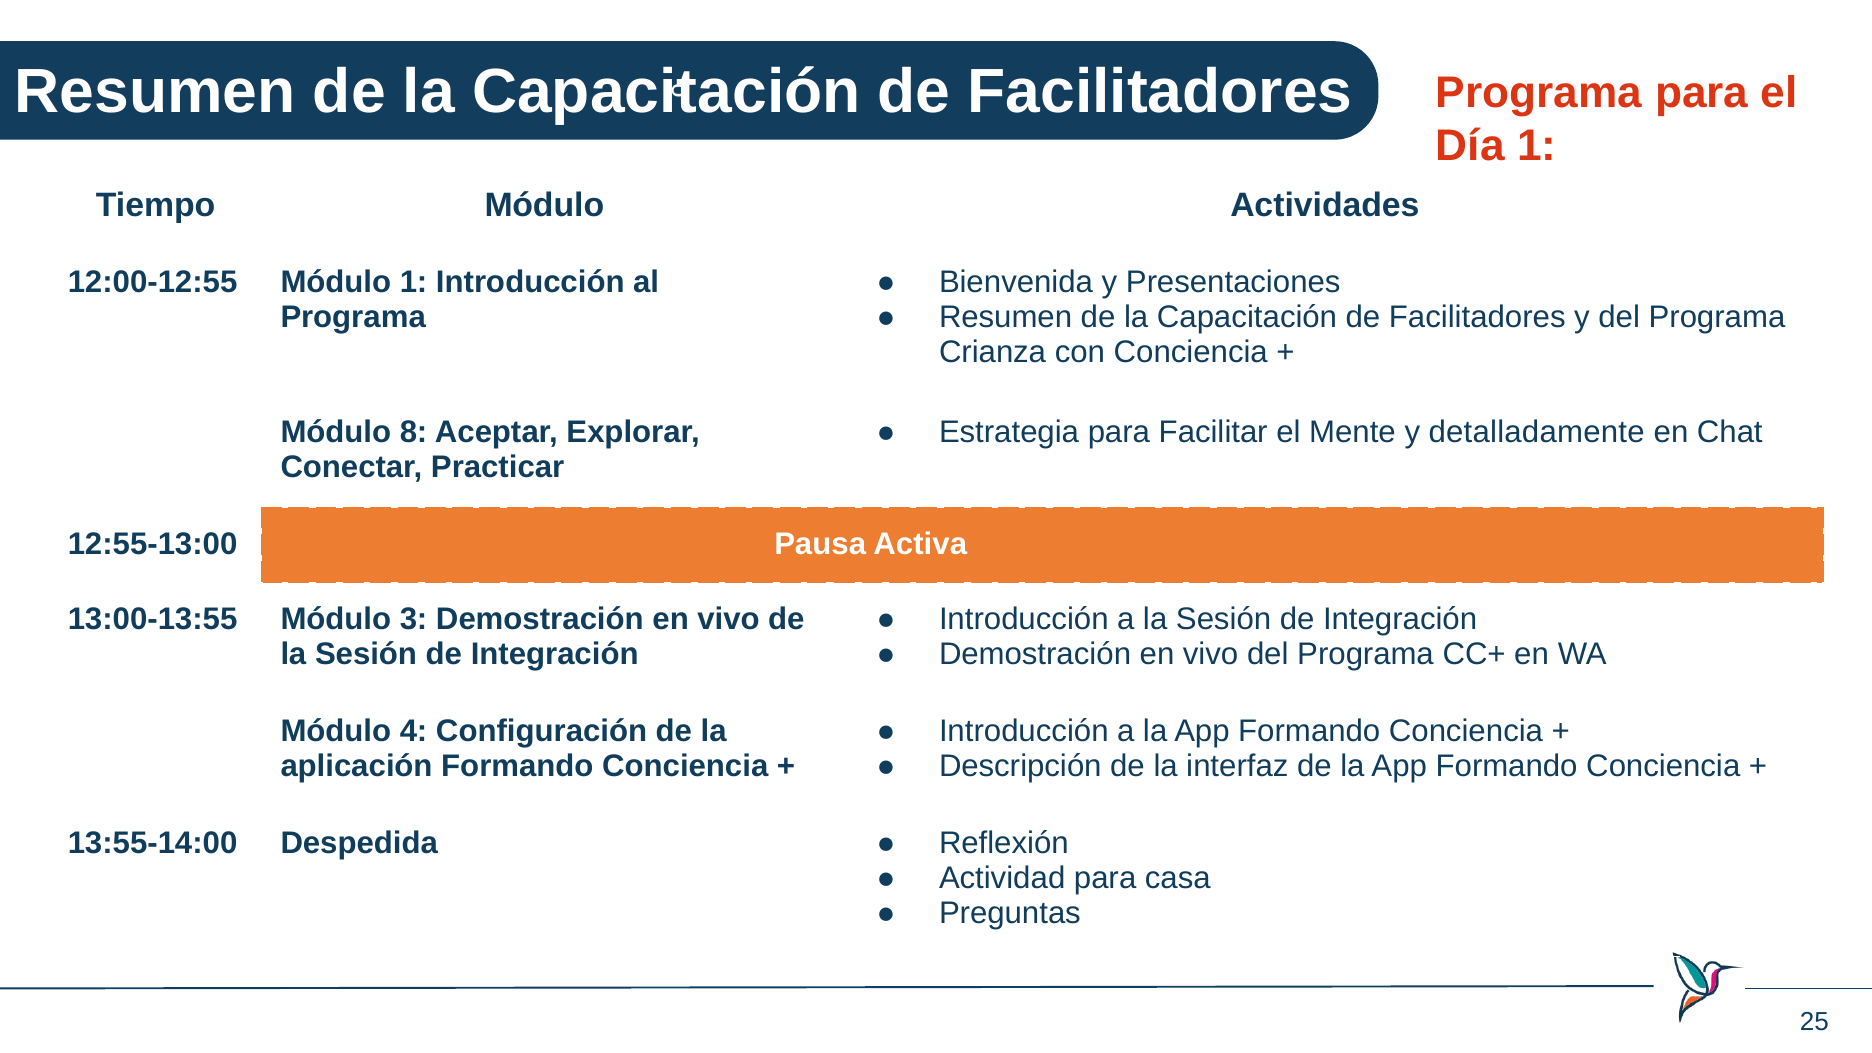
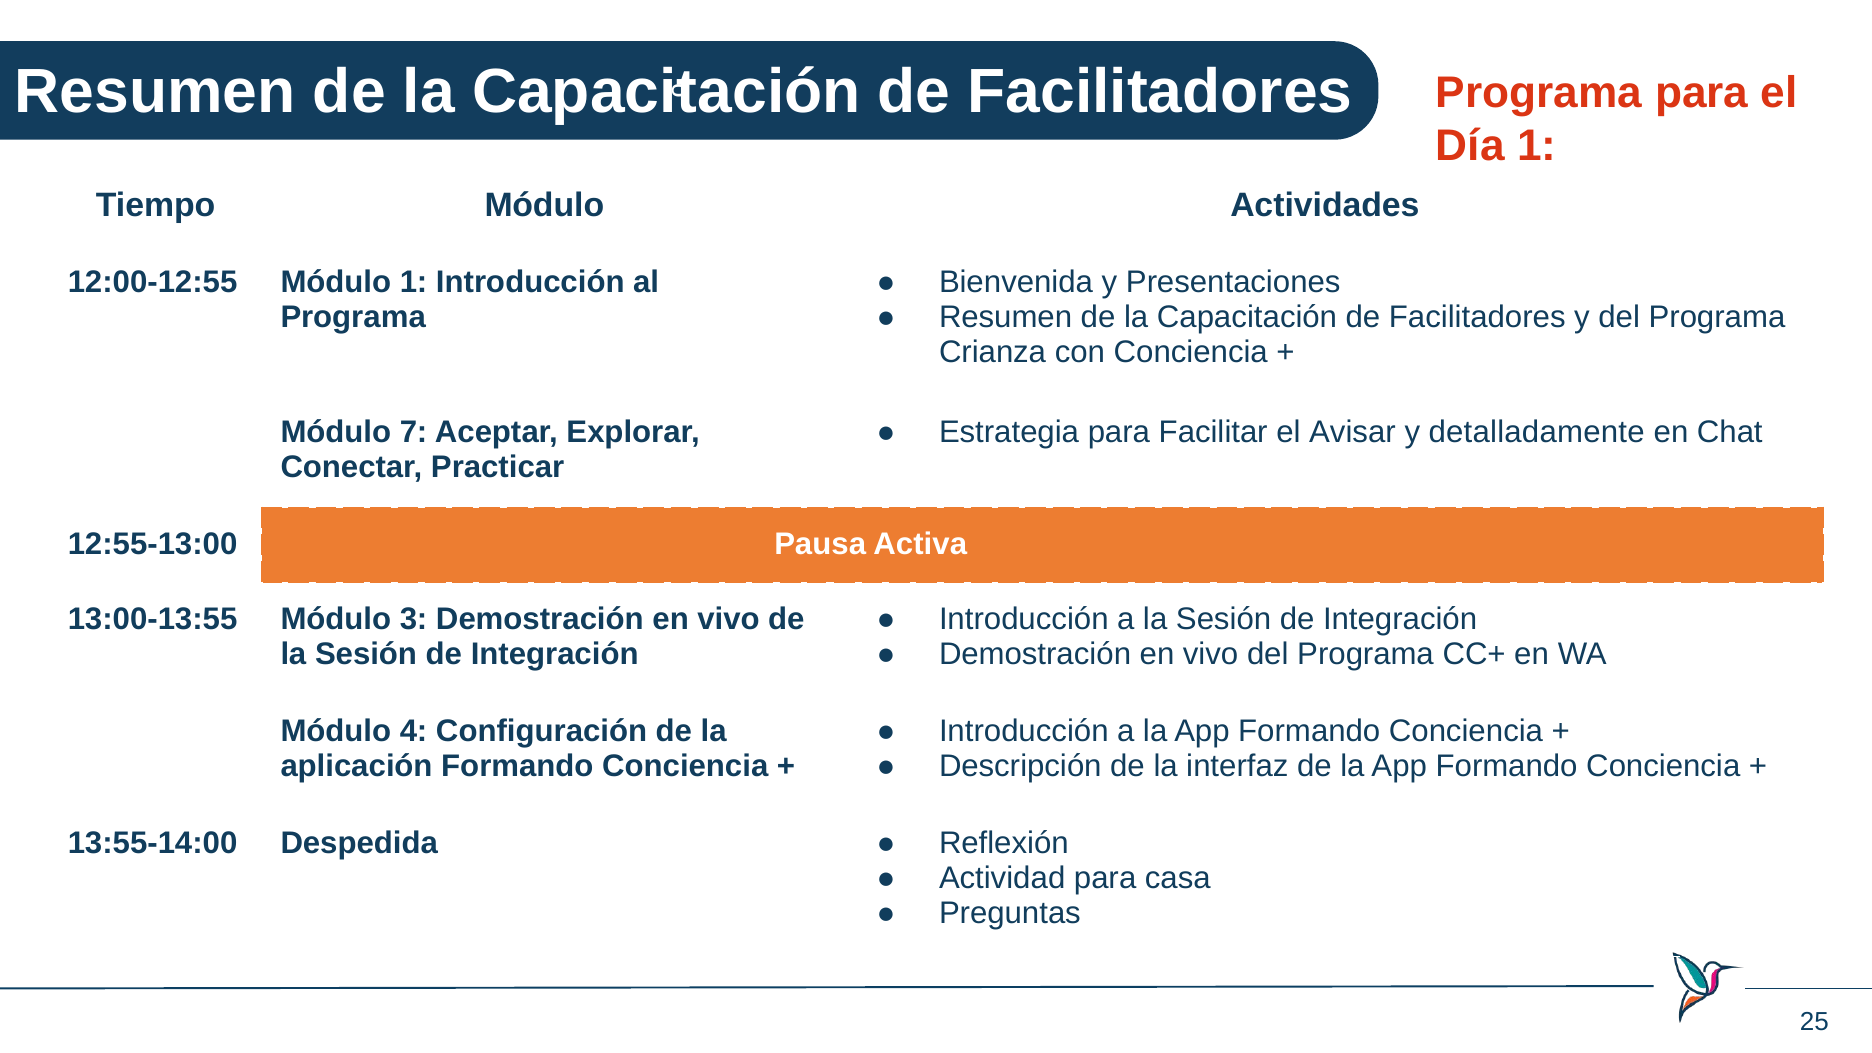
Mente: Mente -> Avisar (1352, 432)
8: 8 -> 7 (414, 432)
